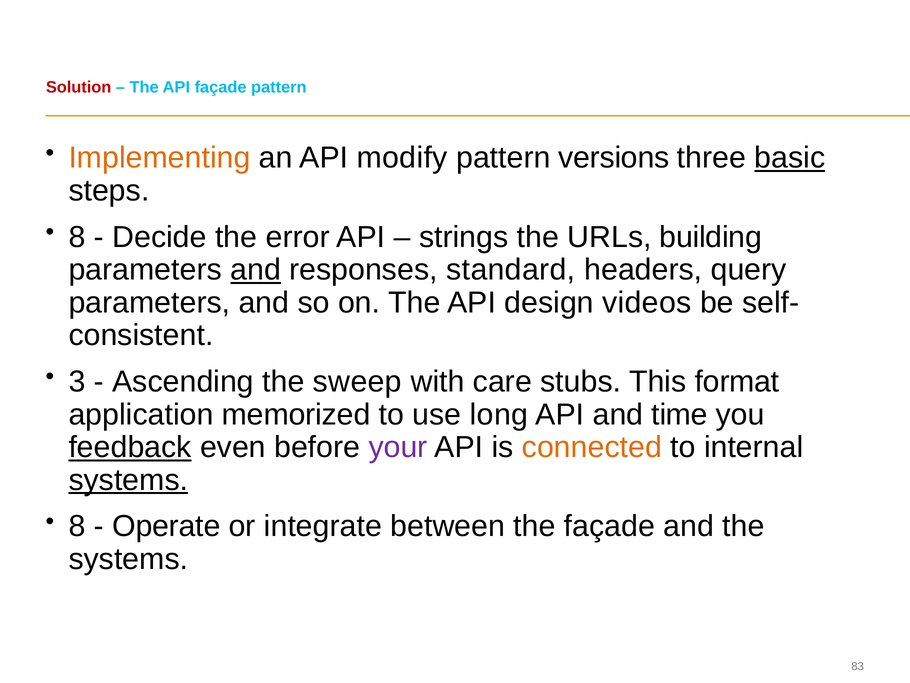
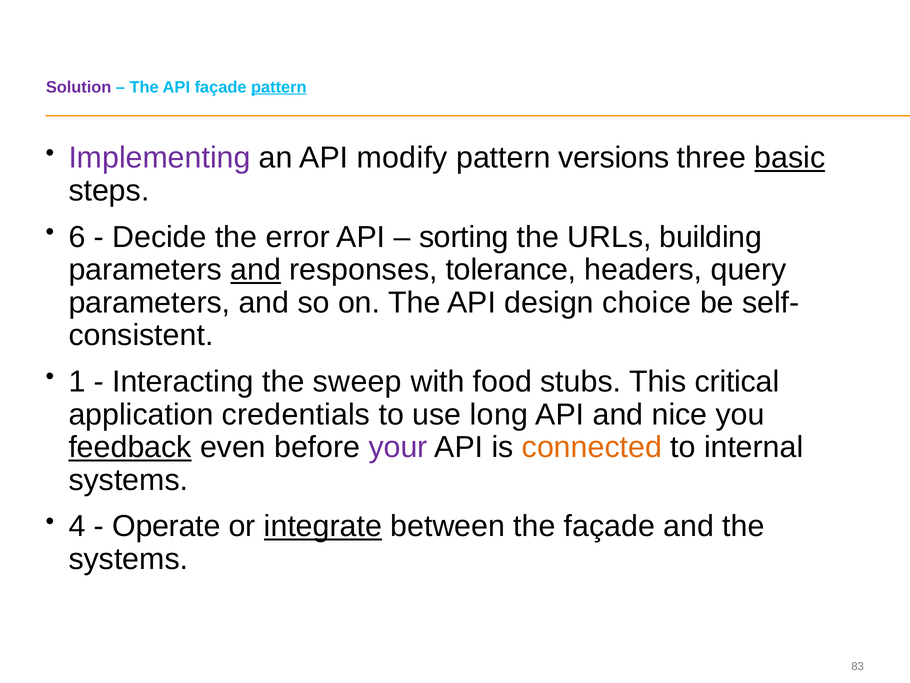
Solution colour: red -> purple (79, 87)
pattern underline: none -> present (279, 87)
Implementing colour: orange -> purple (160, 158)
8: 8 -> 6 (77, 237)
strings: strings -> sorting (464, 237)
standard: standard -> tolerance (511, 270)
videos: videos -> choice (647, 302)
3: 3 -> 1 (77, 381)
Ascending: Ascending -> Interacting (183, 381)
care: care -> food (502, 381)
format: format -> critical (737, 381)
memorized: memorized -> credentials (296, 414)
time: time -> nice (679, 414)
systems underline: present -> none (128, 480)
8: 8 -> 4 (77, 526)
integrate underline: none -> present (323, 526)
